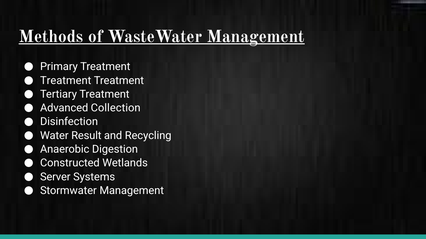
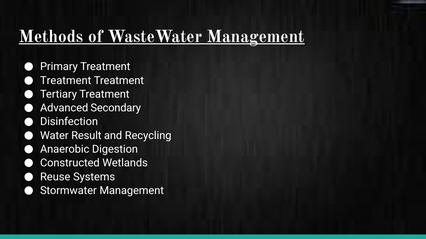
Collection: Collection -> Secondary (116, 108)
Server: Server -> Reuse (55, 177)
